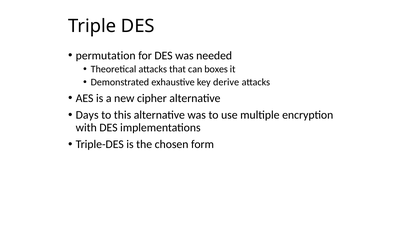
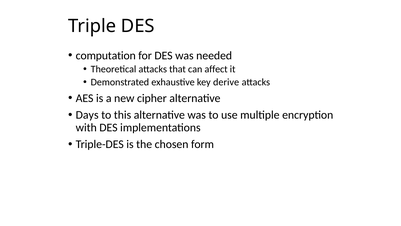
permutation: permutation -> computation (106, 55)
boxes: boxes -> affect (216, 69)
